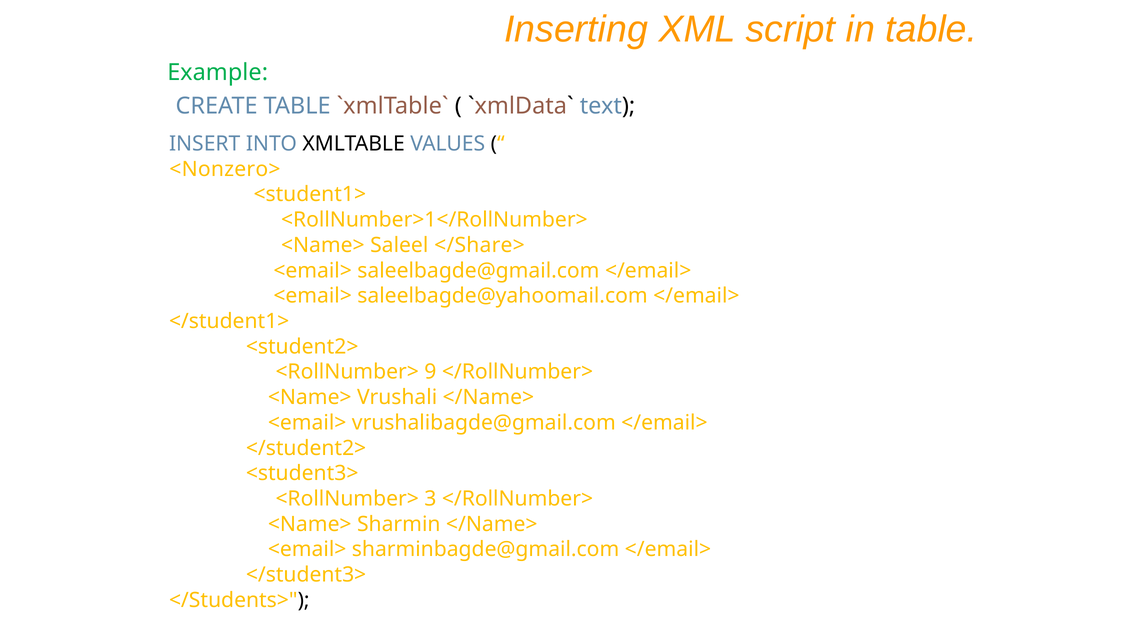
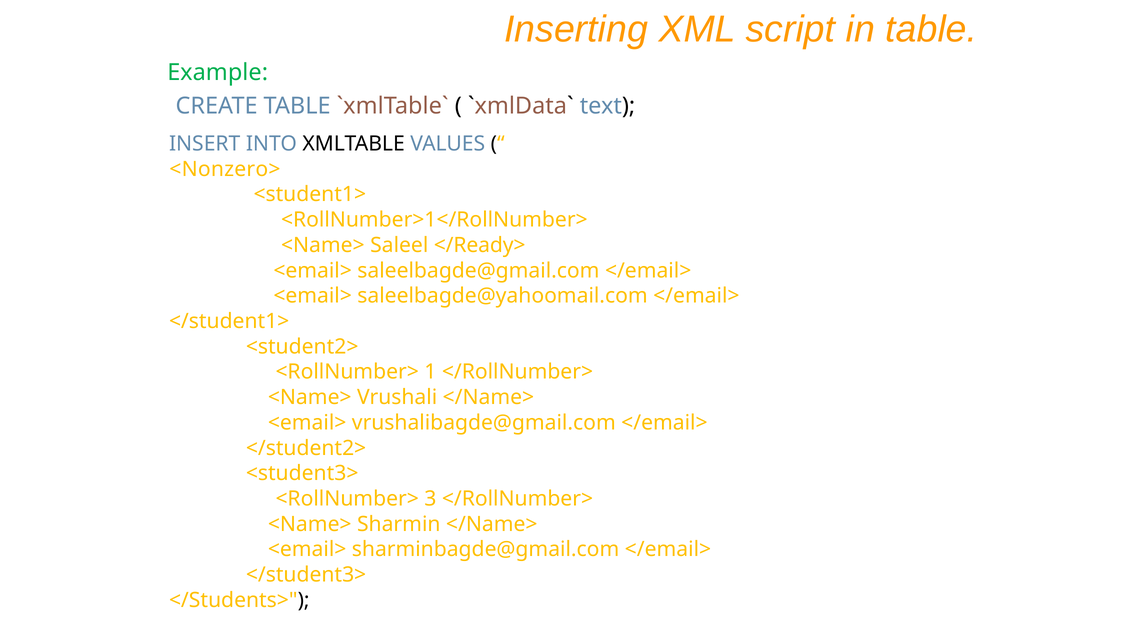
</Share>: </Share> -> </Ready> (480, 245)
9: 9 -> 1 (430, 372)
